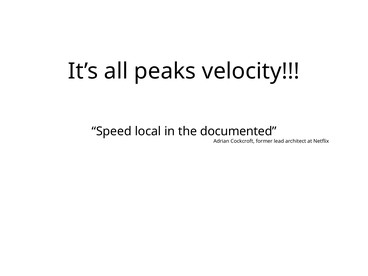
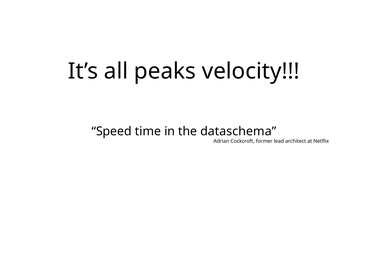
local: local -> time (148, 131)
documented: documented -> dataschema (238, 131)
